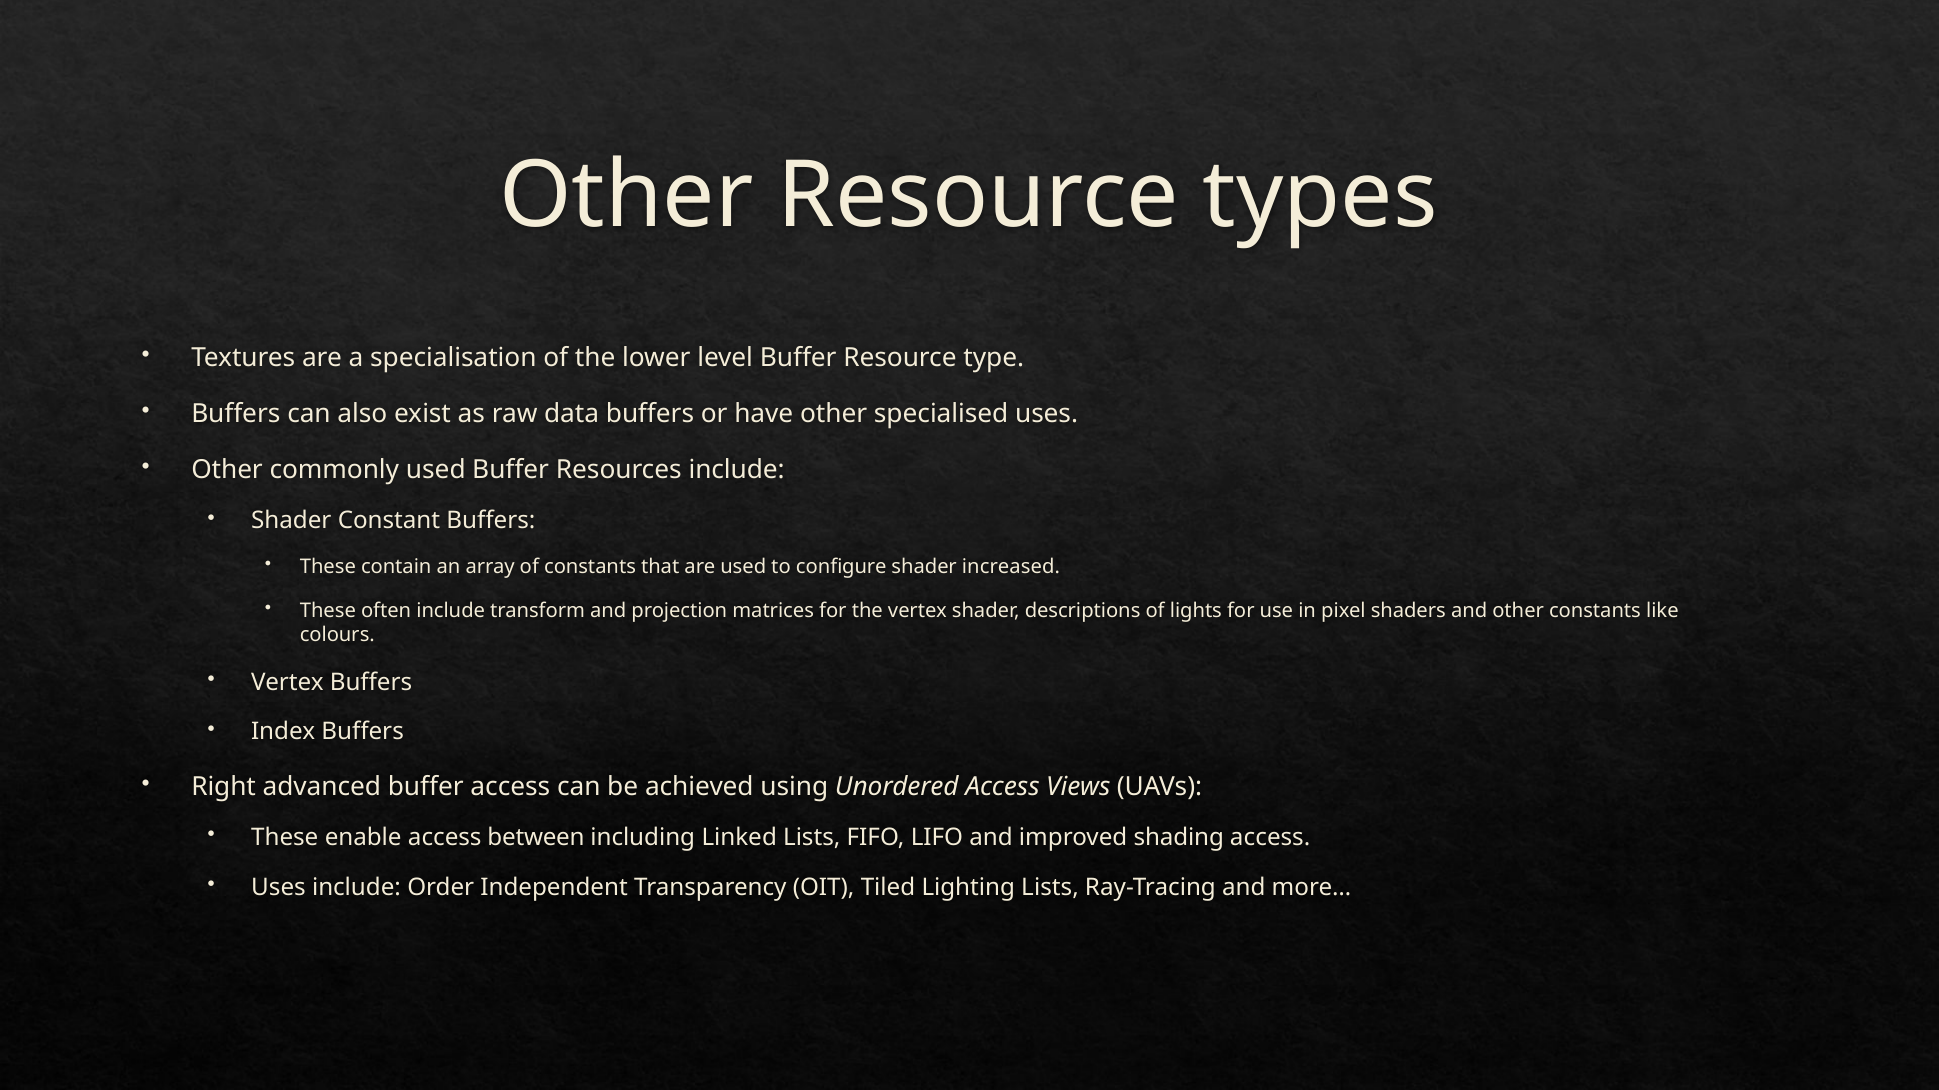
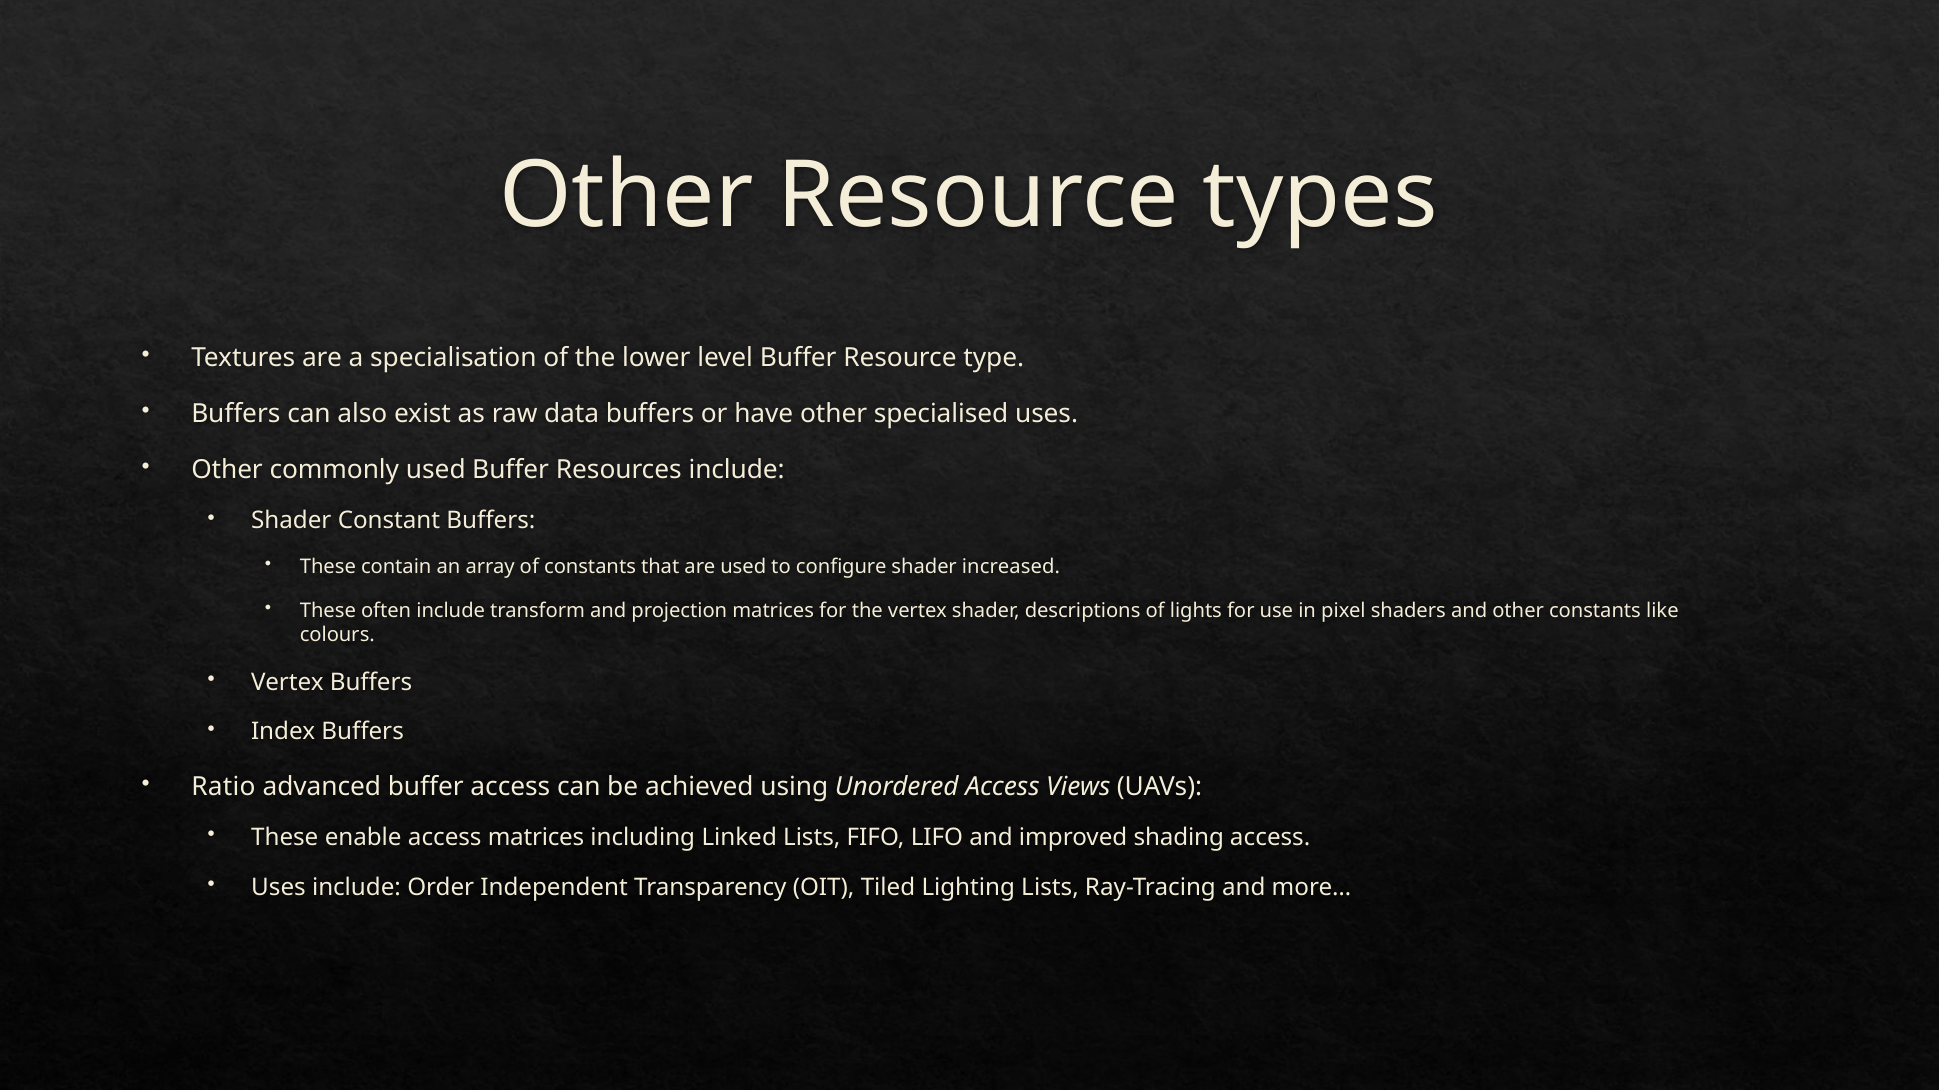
Right: Right -> Ratio (223, 787)
access between: between -> matrices (536, 838)
